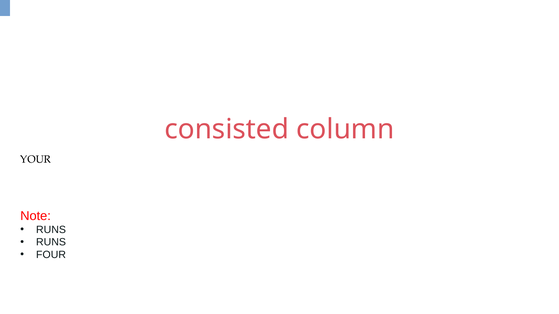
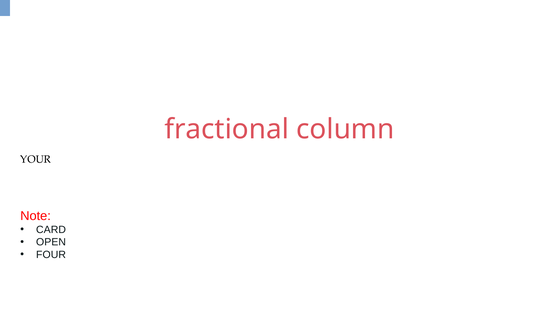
consisted: consisted -> fractional (227, 129)
RUNS: RUNS -> CARD (51, 230)
RUNS: RUNS -> OPEN (51, 243)
